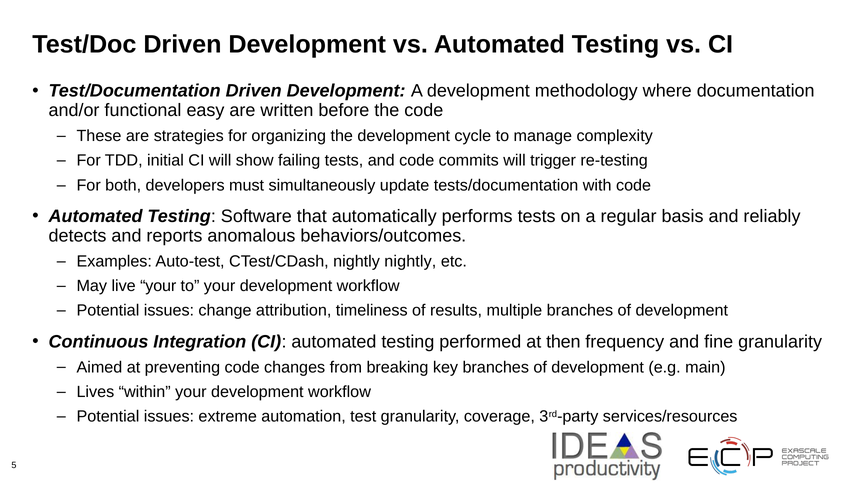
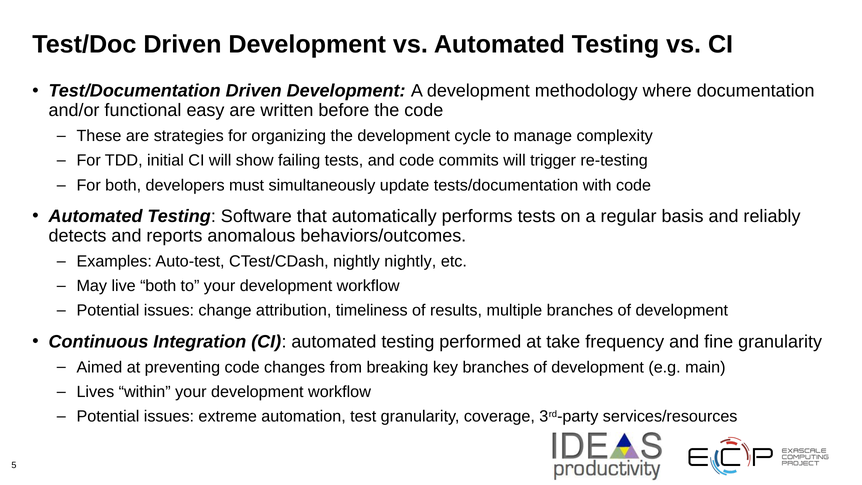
live your: your -> both (158, 286)
then: then -> take (563, 342)
